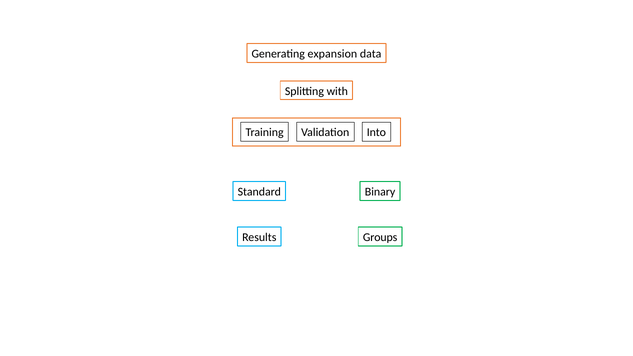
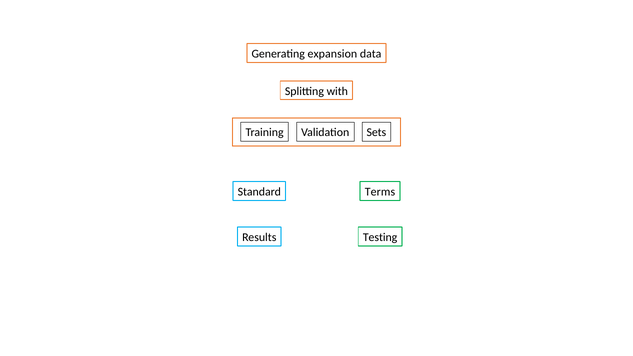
Into: Into -> Sets (376, 133)
Binary: Binary -> Terms (380, 192)
Groups: Groups -> Testing (380, 237)
